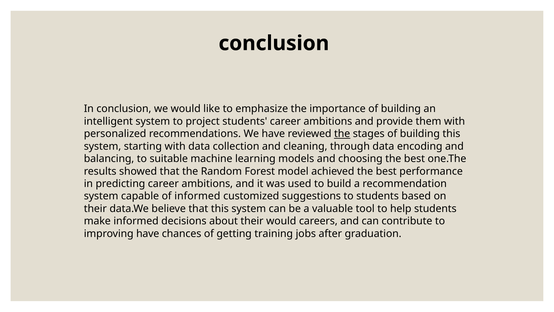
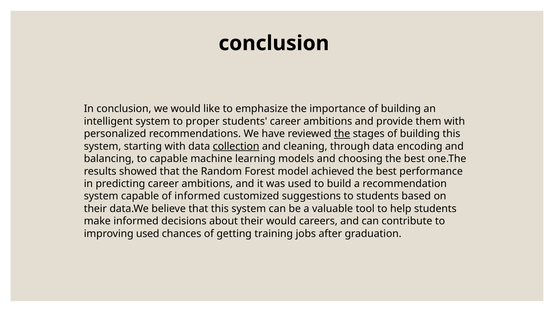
project: project -> proper (203, 121)
collection underline: none -> present (236, 146)
to suitable: suitable -> capable (169, 159)
improving have: have -> used (148, 233)
